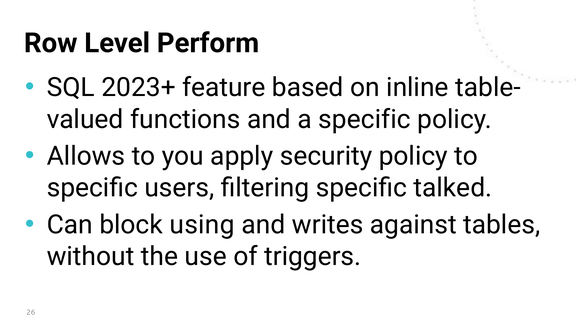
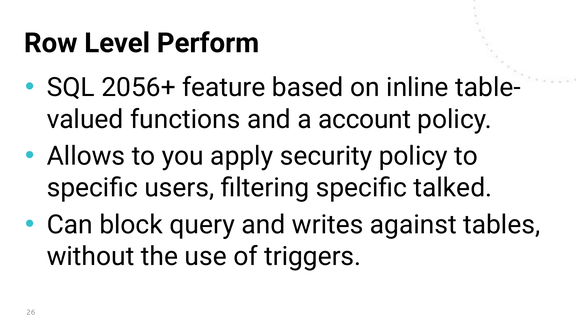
2023+: 2023+ -> 2056+ (139, 88)
a specific: specific -> account (365, 119)
using: using -> query (202, 225)
